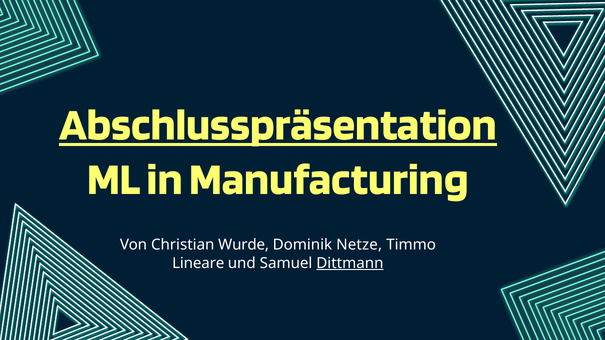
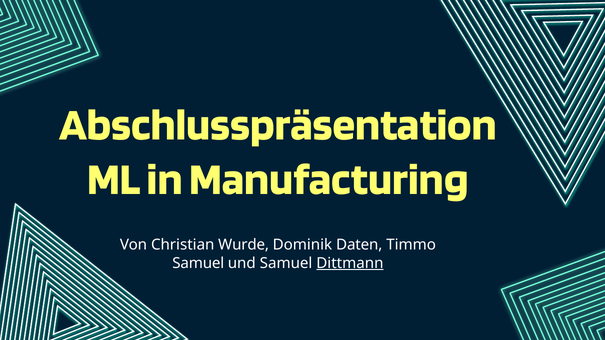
Abschlusspräsentation underline: present -> none (278, 125)
Netze: Netze -> Daten (359, 245)
Lineare: Lineare -> Samuel (198, 263)
